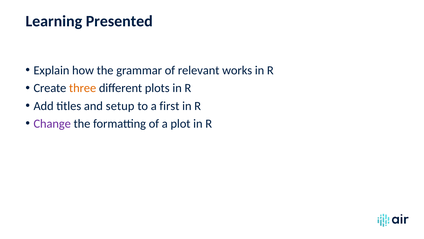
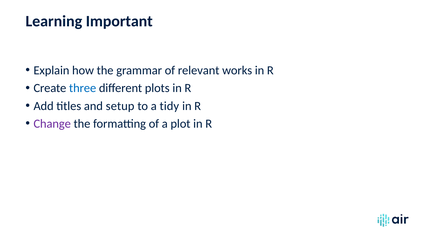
Presented: Presented -> Important (119, 21)
three colour: orange -> blue (83, 88)
first: first -> tidy (169, 106)
